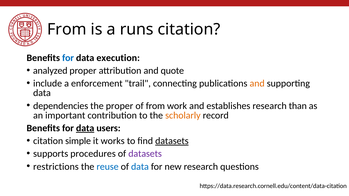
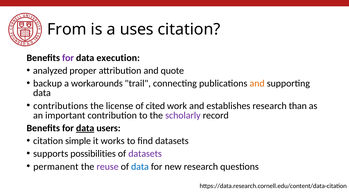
runs: runs -> uses (137, 29)
for colour: blue -> purple (68, 58)
include: include -> backup (48, 84)
enforcement: enforcement -> workarounds (97, 84)
dependencies: dependencies -> contributions (61, 106)
the proper: proper -> license (120, 106)
of from: from -> cited (155, 106)
scholarly colour: orange -> purple (183, 116)
datasets underline: present -> none (172, 141)
procedures: procedures -> possibilities (93, 154)
restrictions: restrictions -> permanent (56, 167)
reuse colour: blue -> purple (108, 167)
